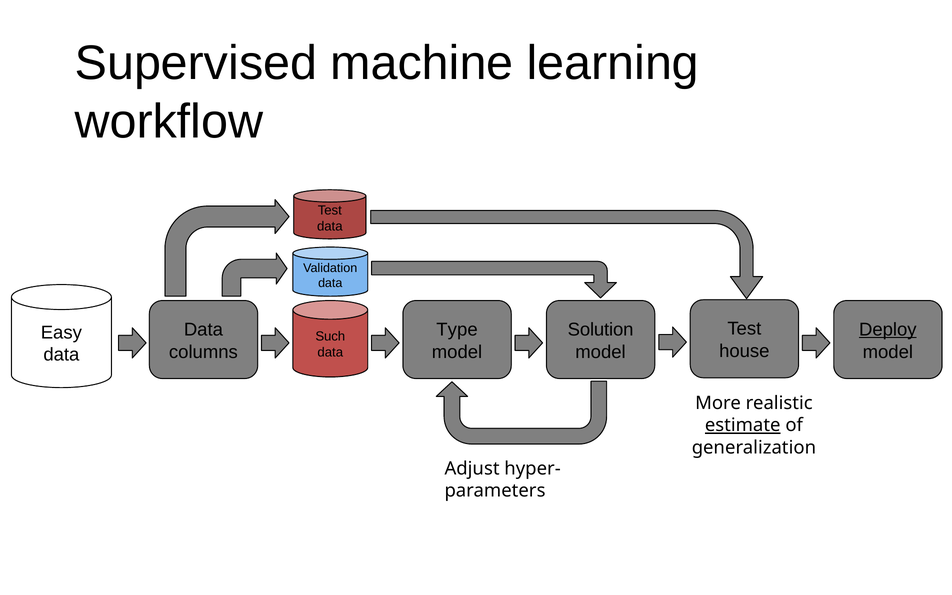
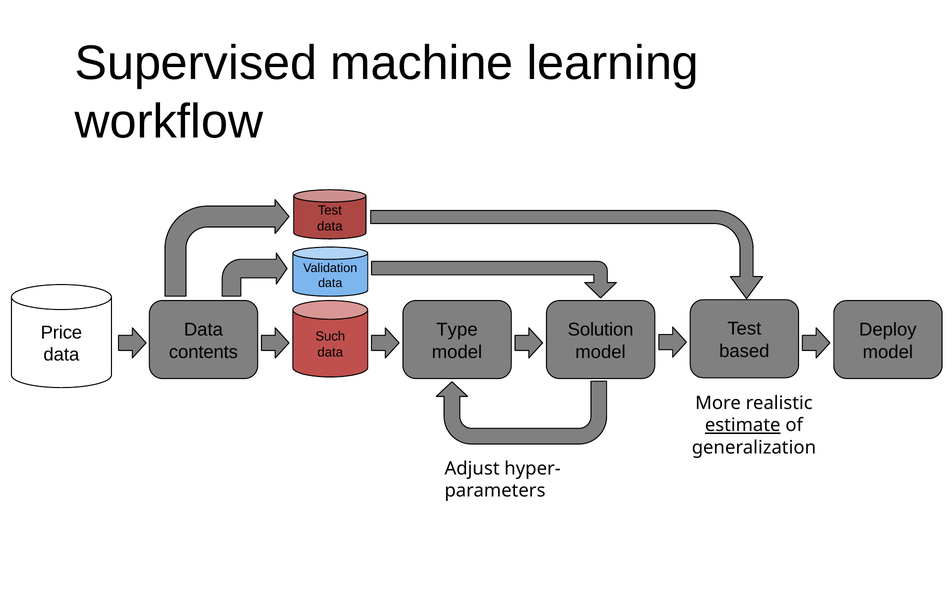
Deploy underline: present -> none (888, 330)
Easy: Easy -> Price (61, 332)
house: house -> based (744, 351)
columns: columns -> contents (203, 352)
